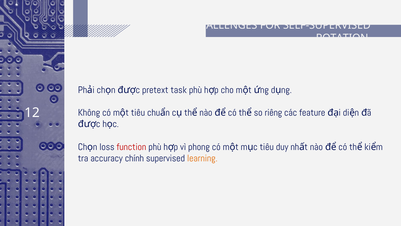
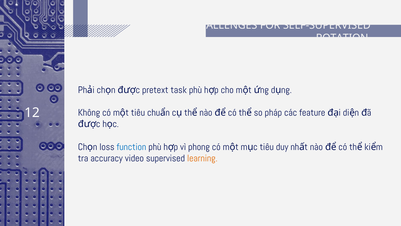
riêng: riêng -> pháp (273, 113)
function colour: red -> blue (131, 147)
chính: chính -> video (134, 158)
